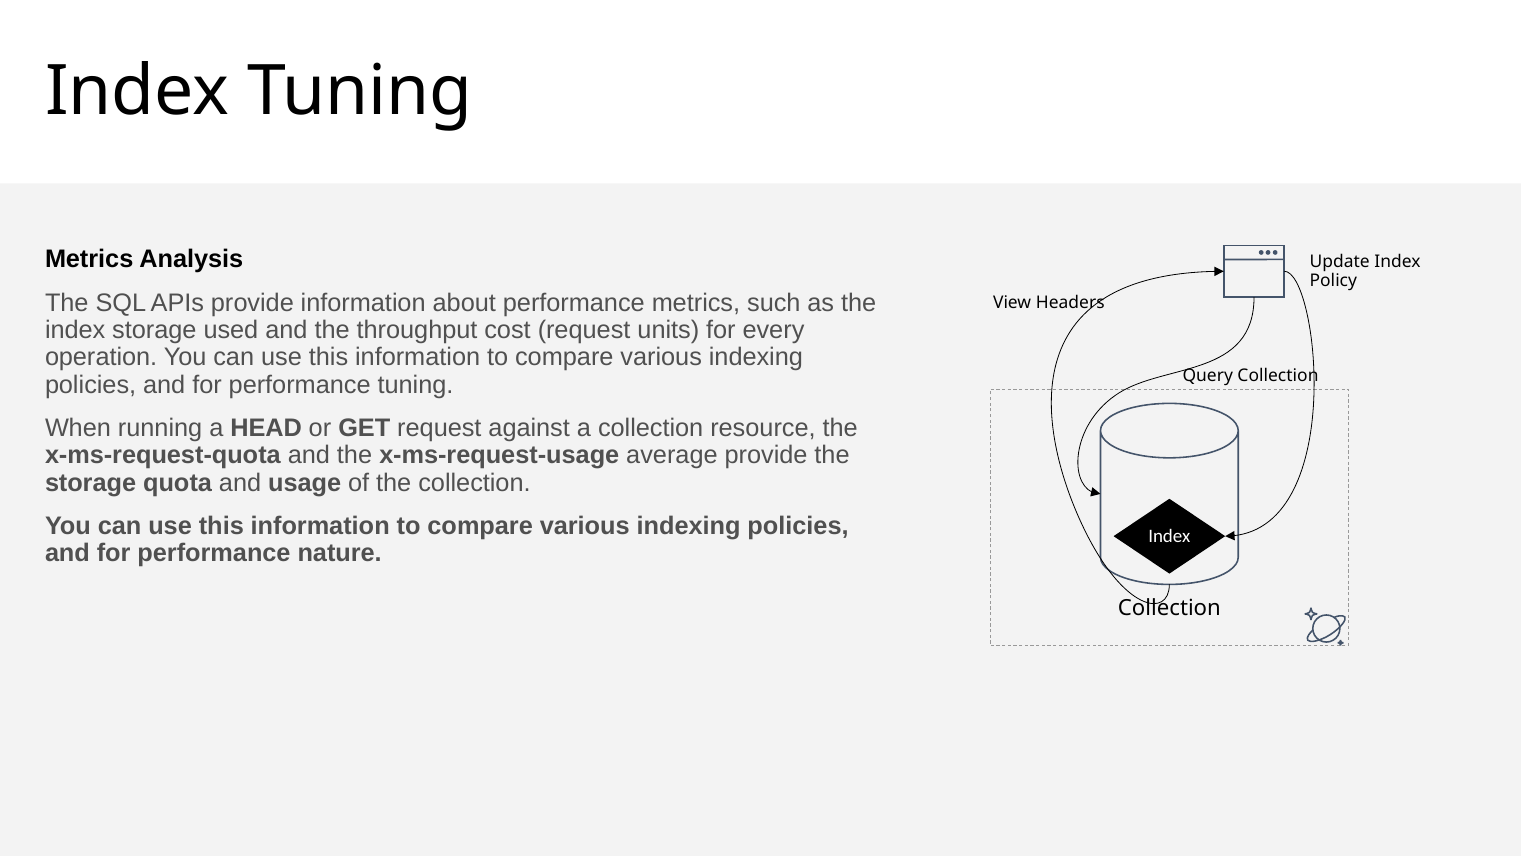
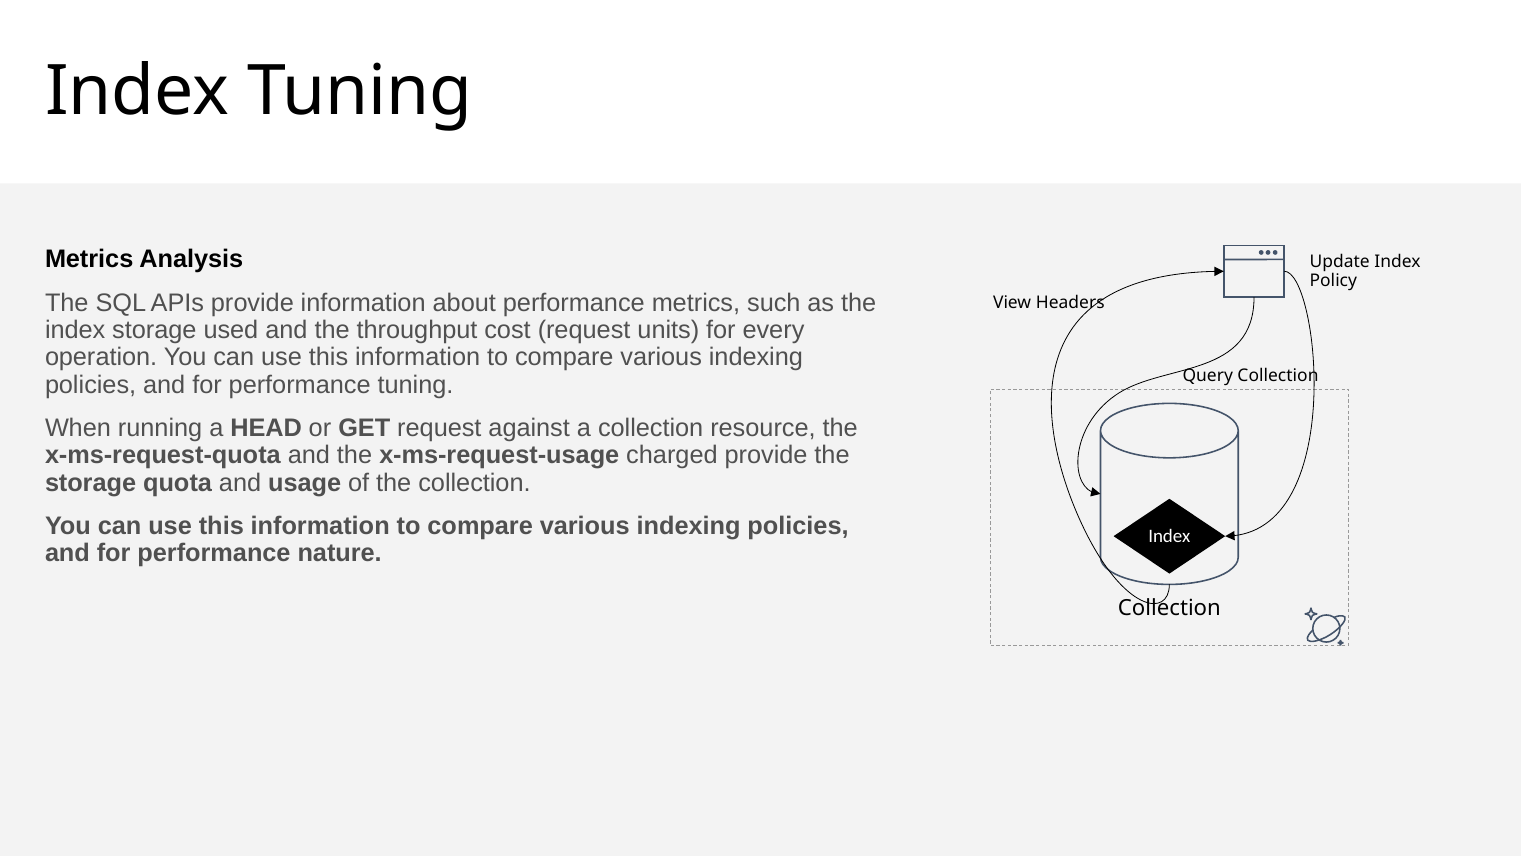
average: average -> charged (672, 455)
